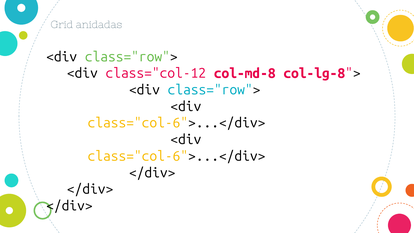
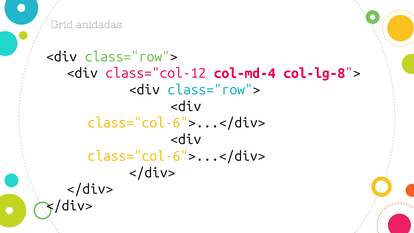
col-md-8: col-md-8 -> col-md-4 (245, 73)
